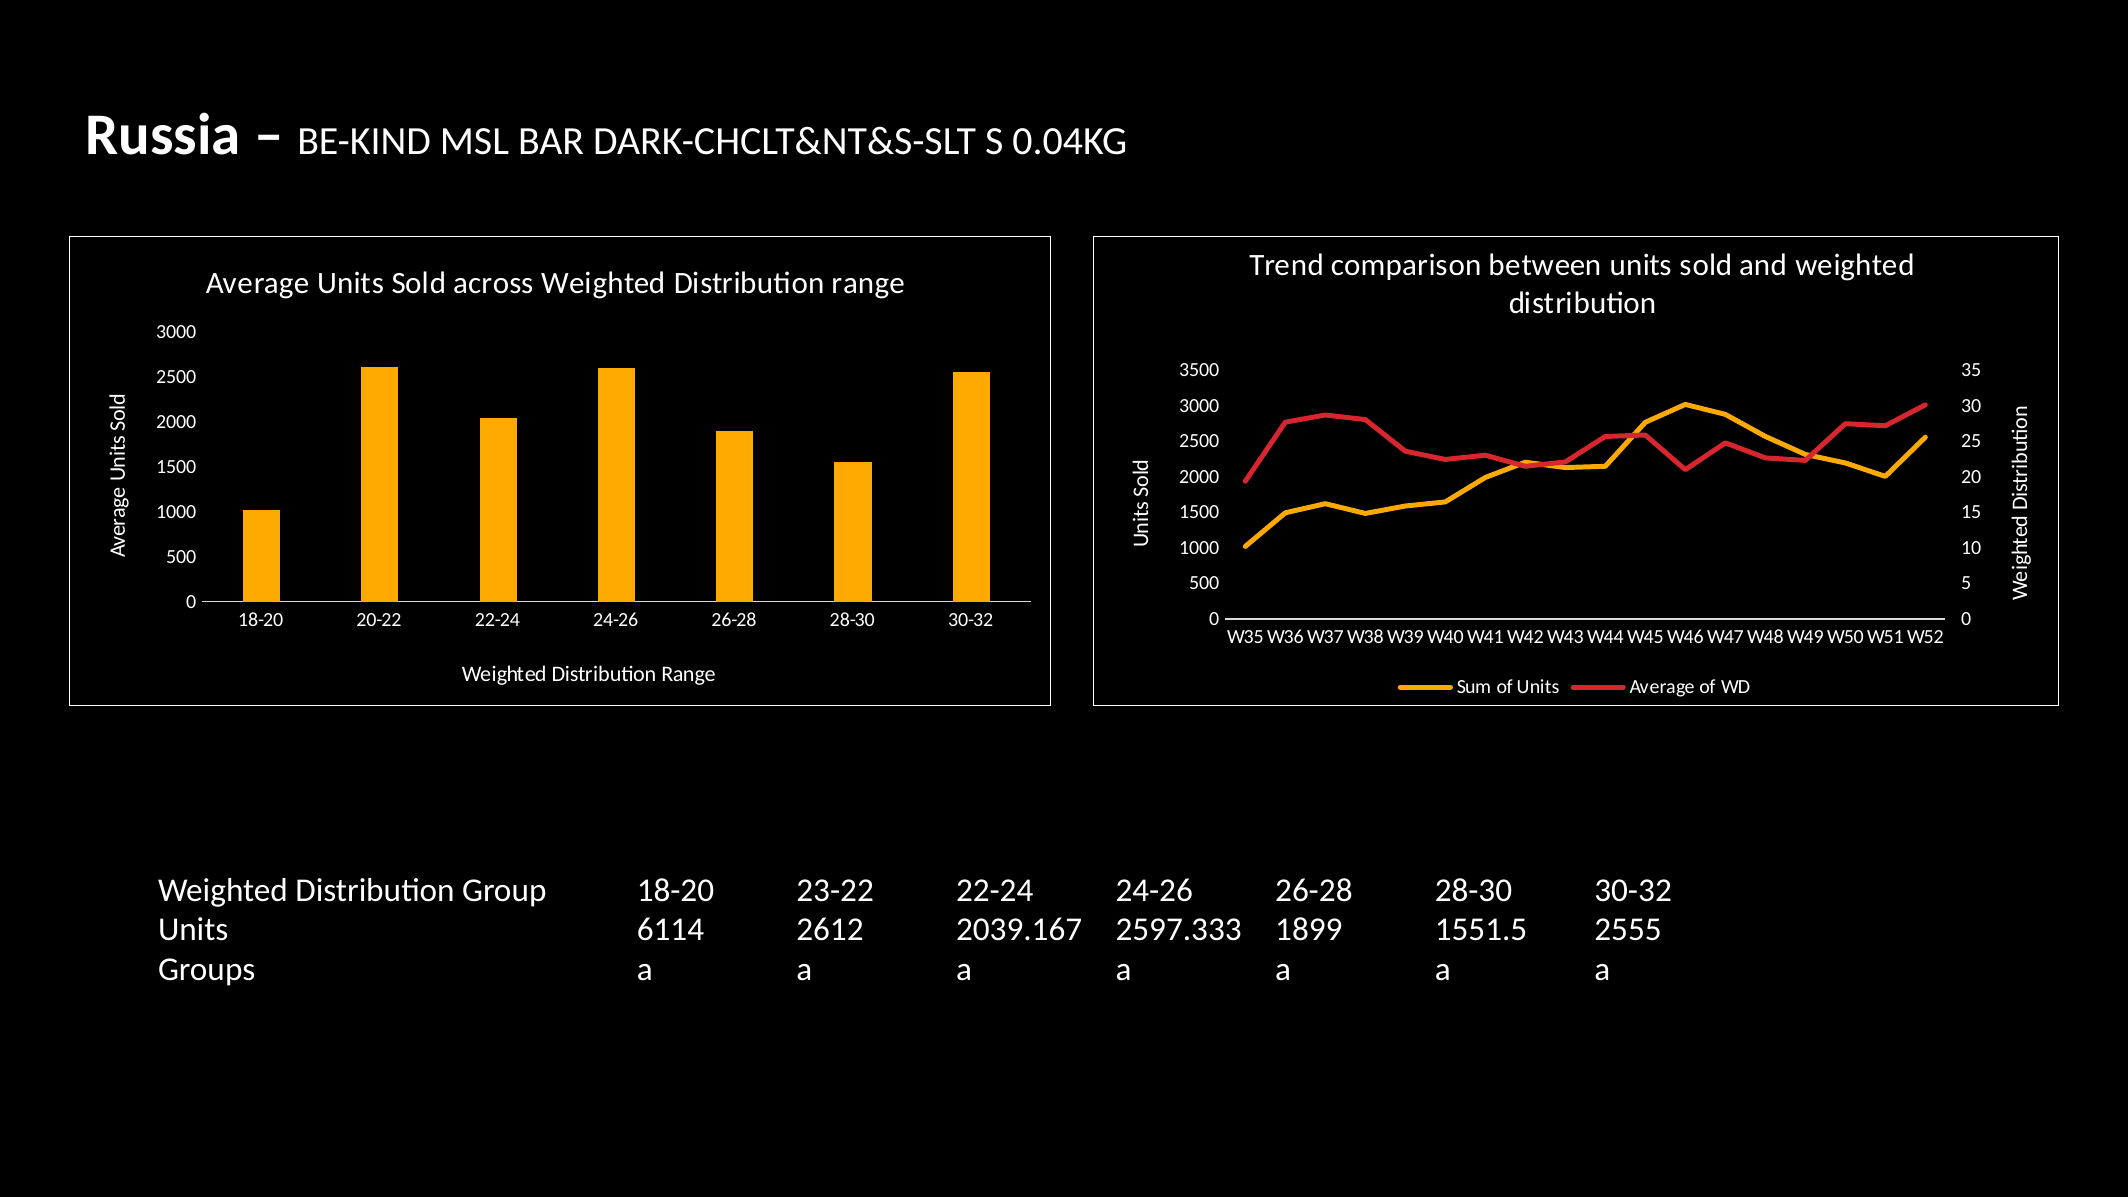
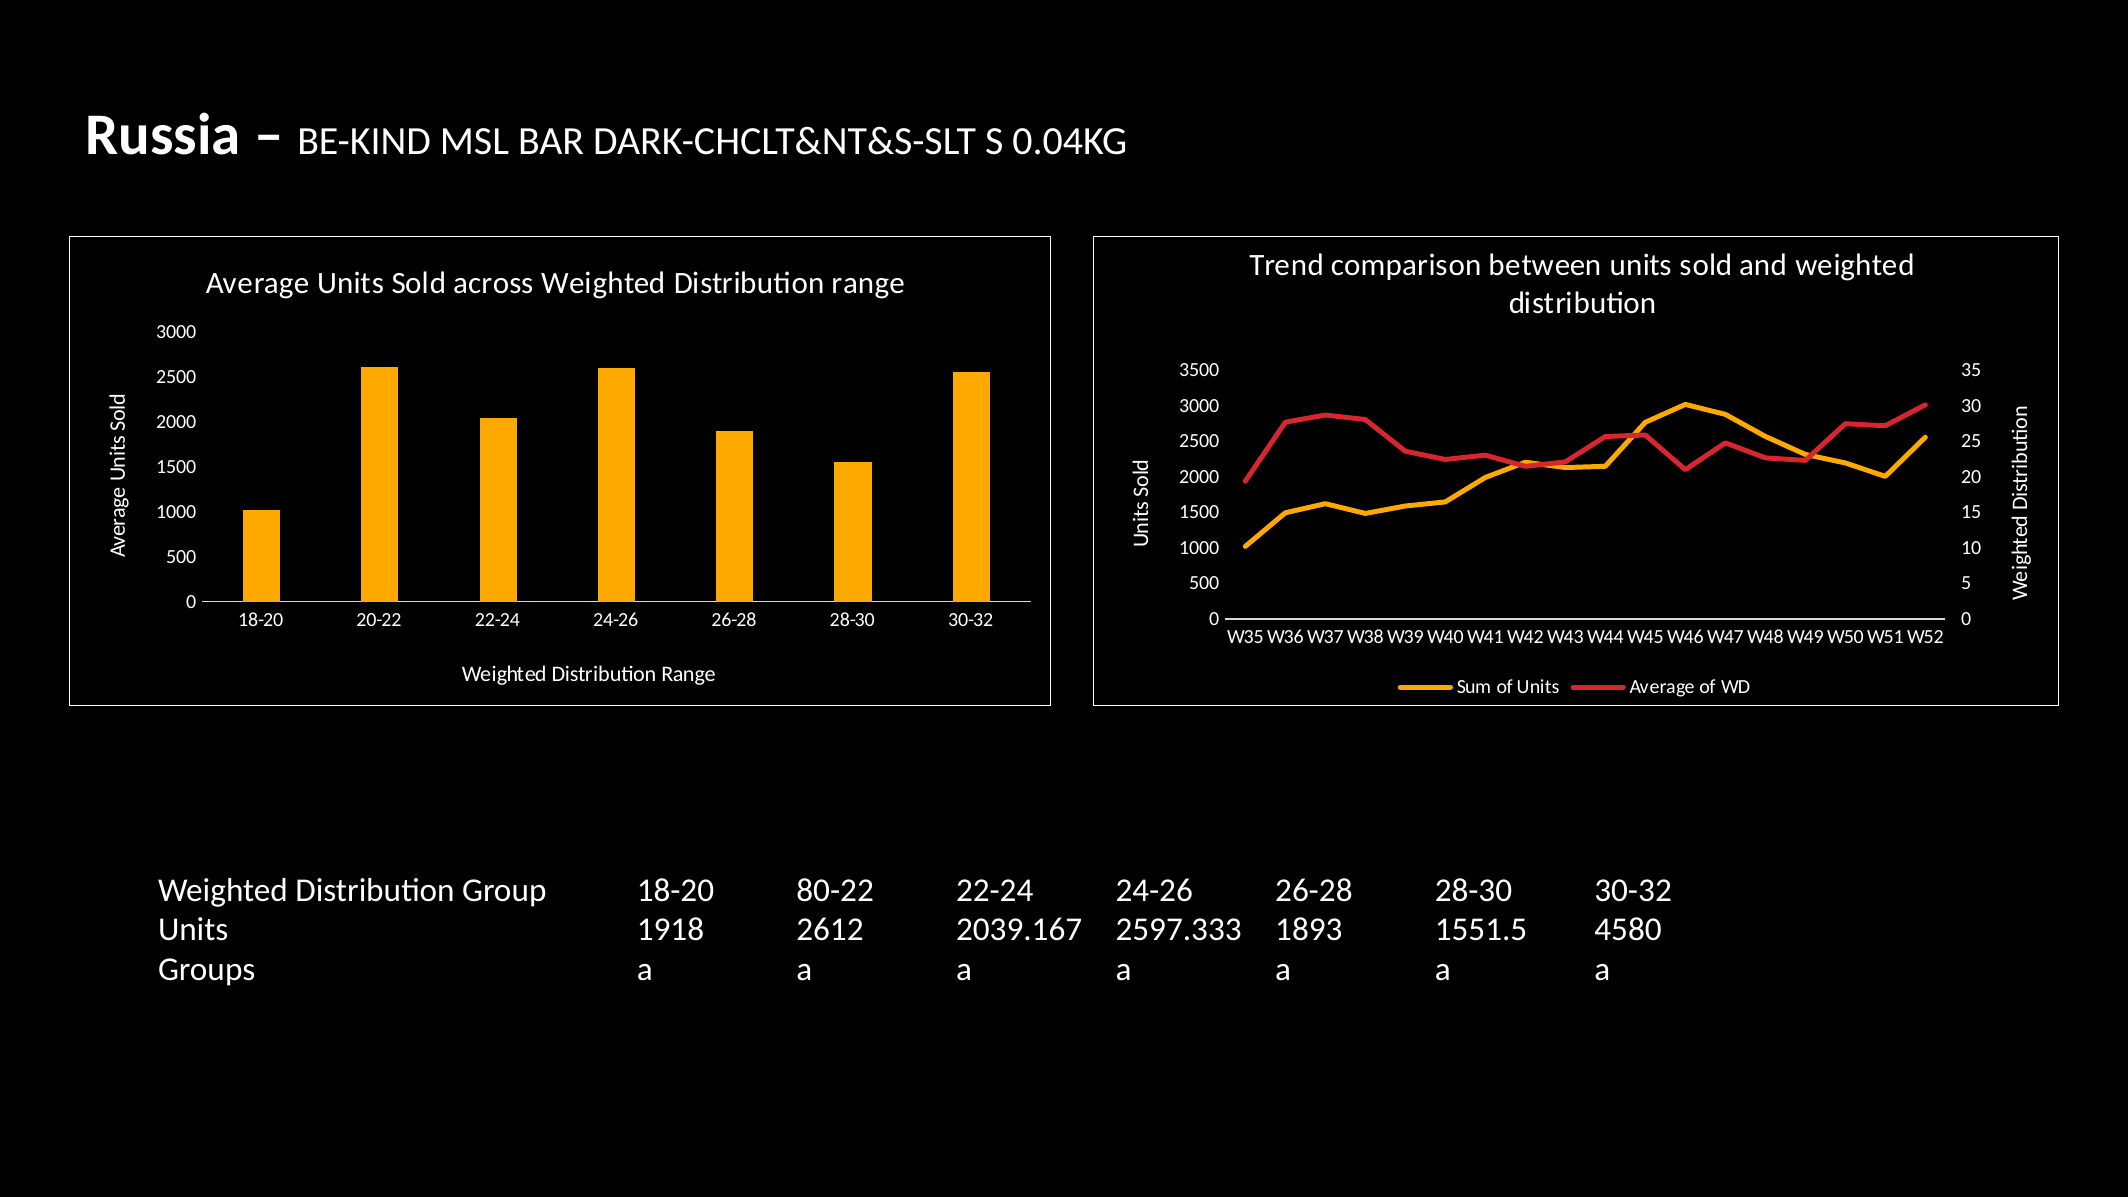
23-22: 23-22 -> 80-22 (835, 890)
6114: 6114 -> 1918 (670, 930)
1899: 1899 -> 1893 (1309, 930)
2555: 2555 -> 4580 (1628, 930)
